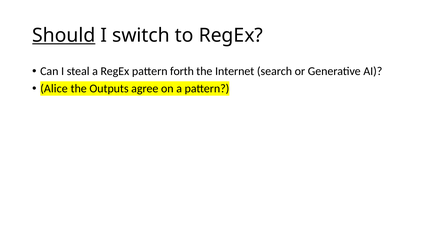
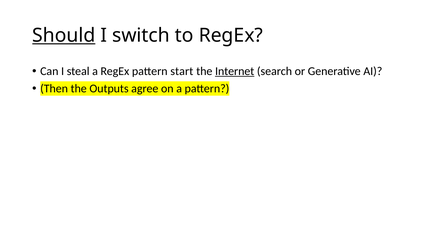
forth: forth -> start (182, 71)
Internet underline: none -> present (235, 71)
Alice: Alice -> Then (54, 89)
